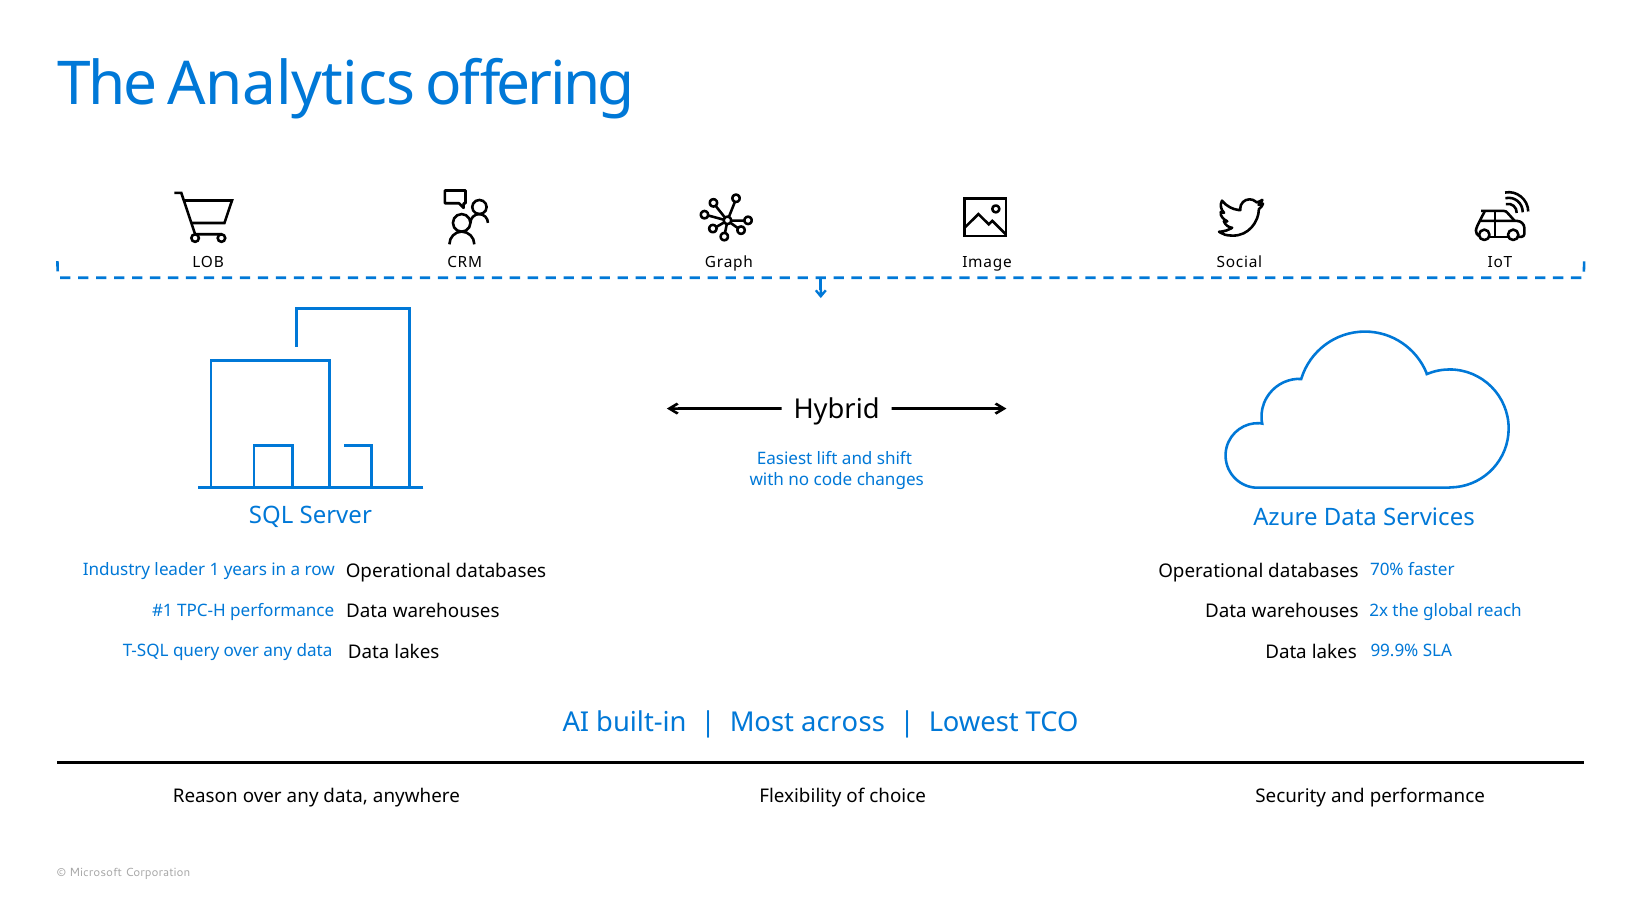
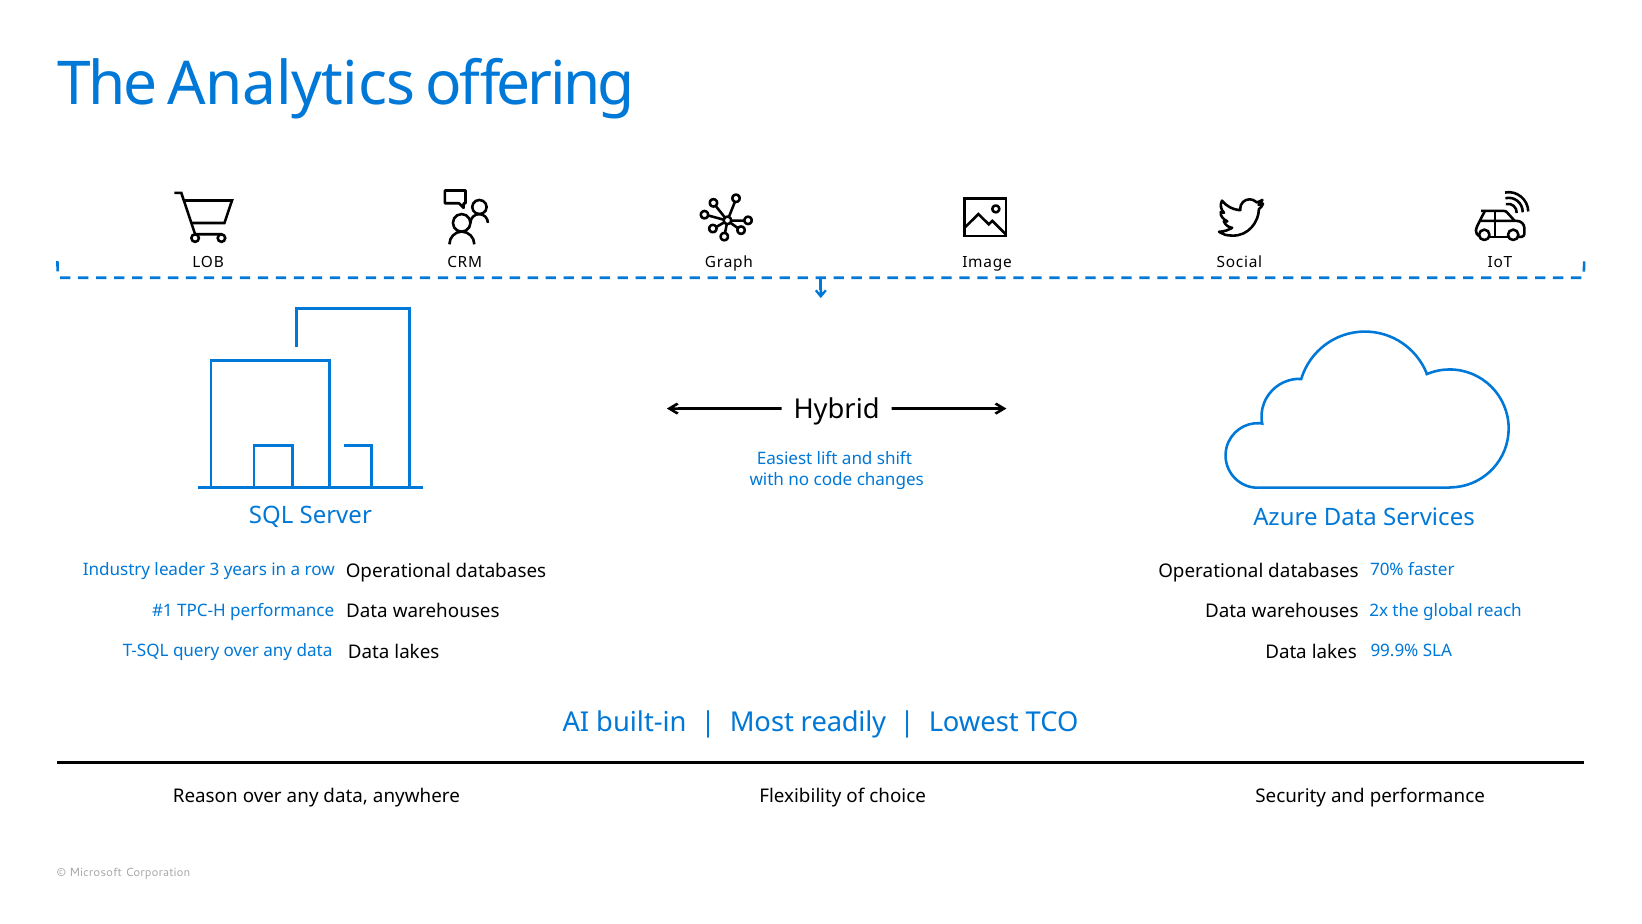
1: 1 -> 3 (215, 570)
across: across -> readily (843, 722)
